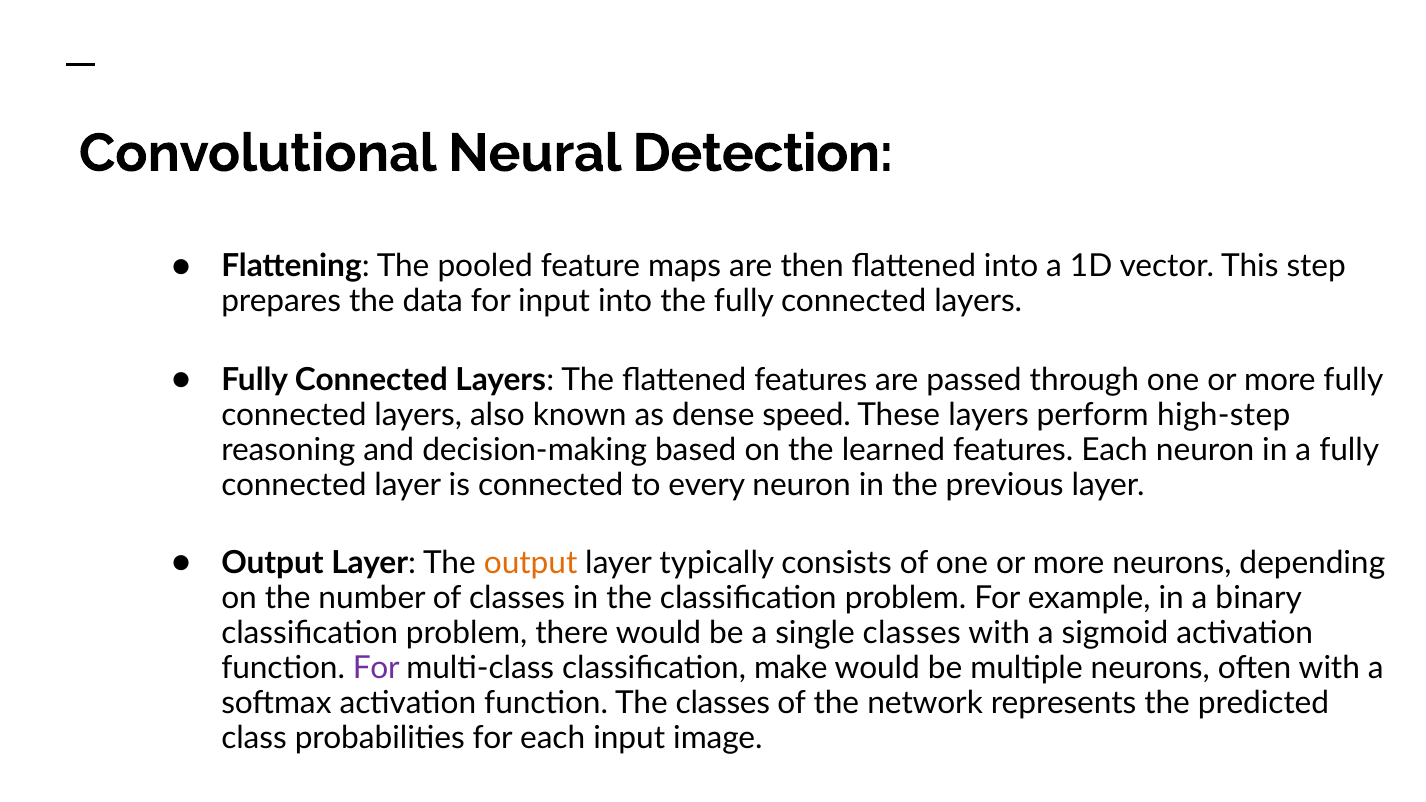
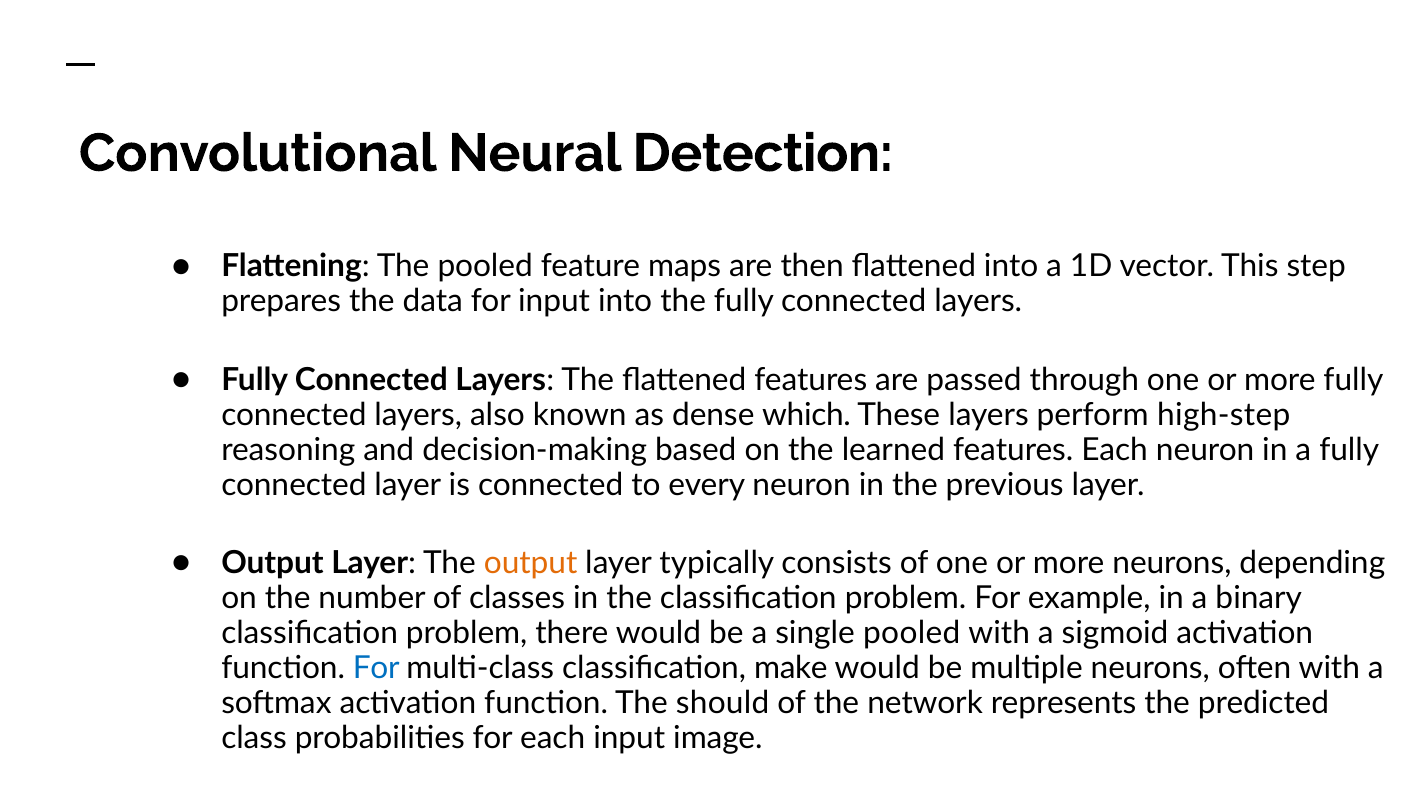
speed: speed -> which (807, 415)
single classes: classes -> pooled (912, 633)
For colour: purple -> blue (376, 668)
The classes: classes -> should (723, 703)
